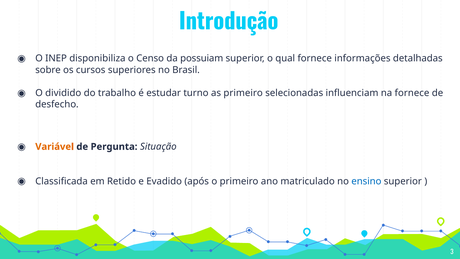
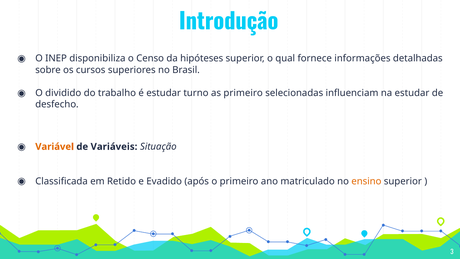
possuiam: possuiam -> hipóteses (202, 58)
na fornece: fornece -> estudar (412, 93)
Pergunta: Pergunta -> Variáveis (114, 147)
ensino colour: blue -> orange (366, 181)
